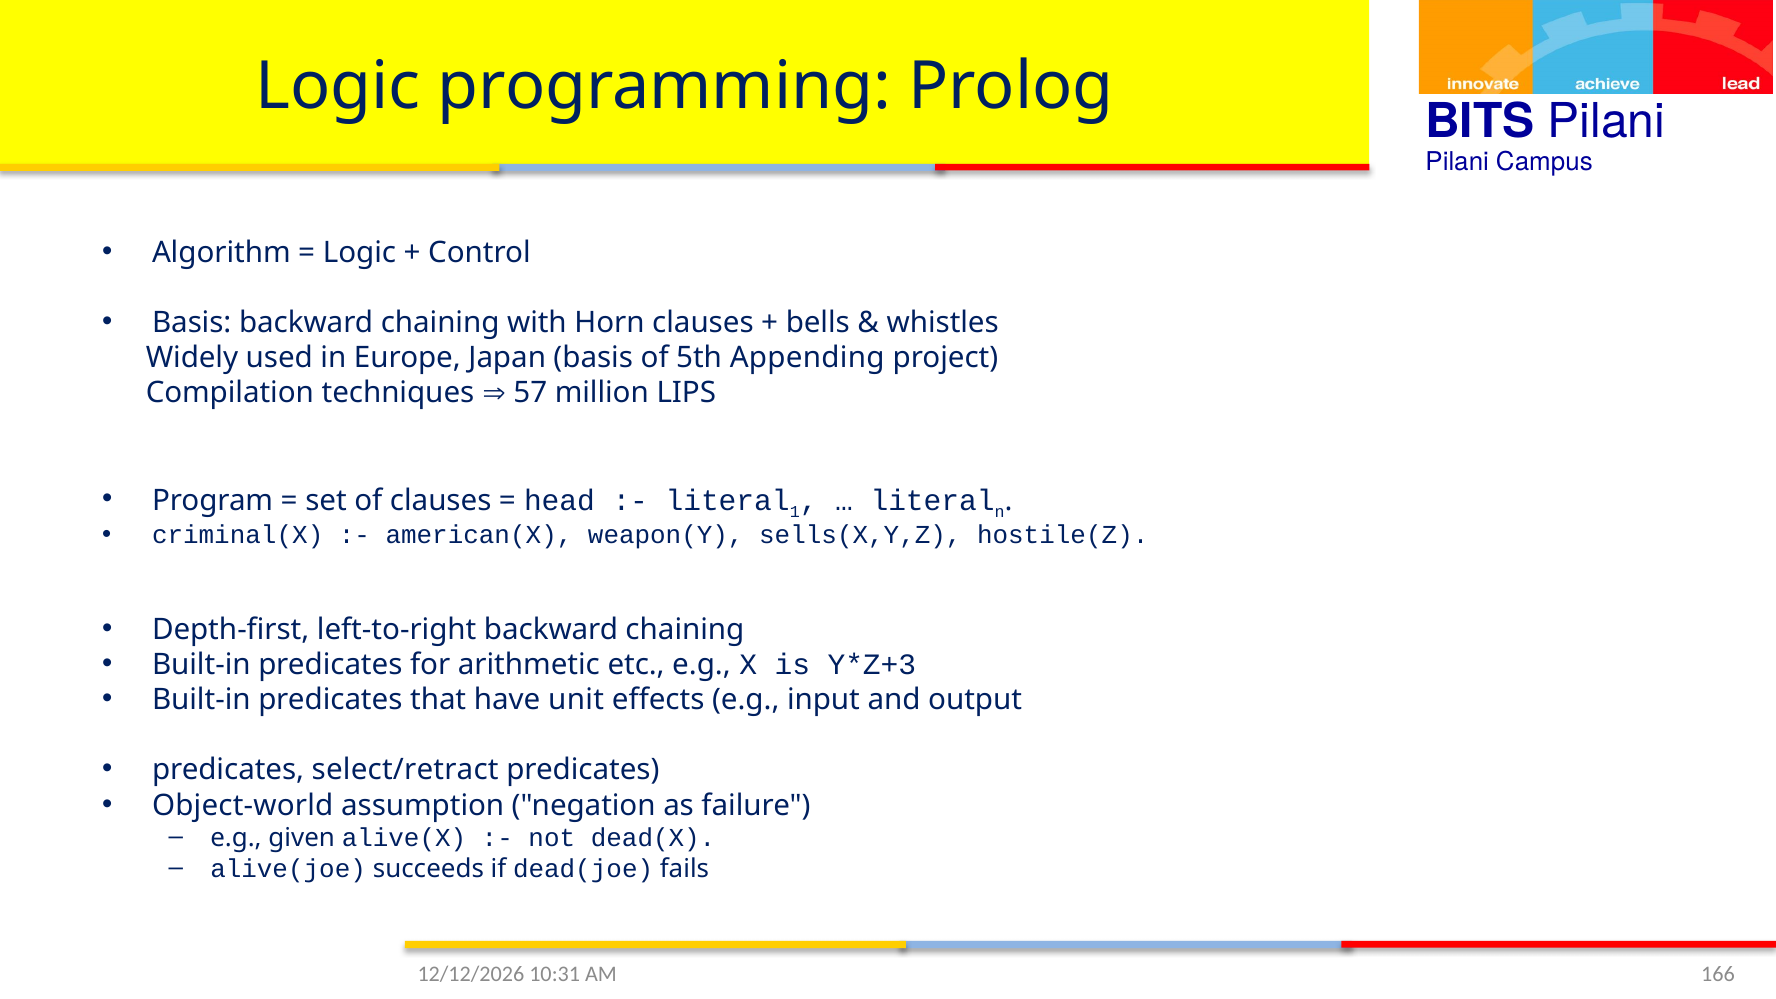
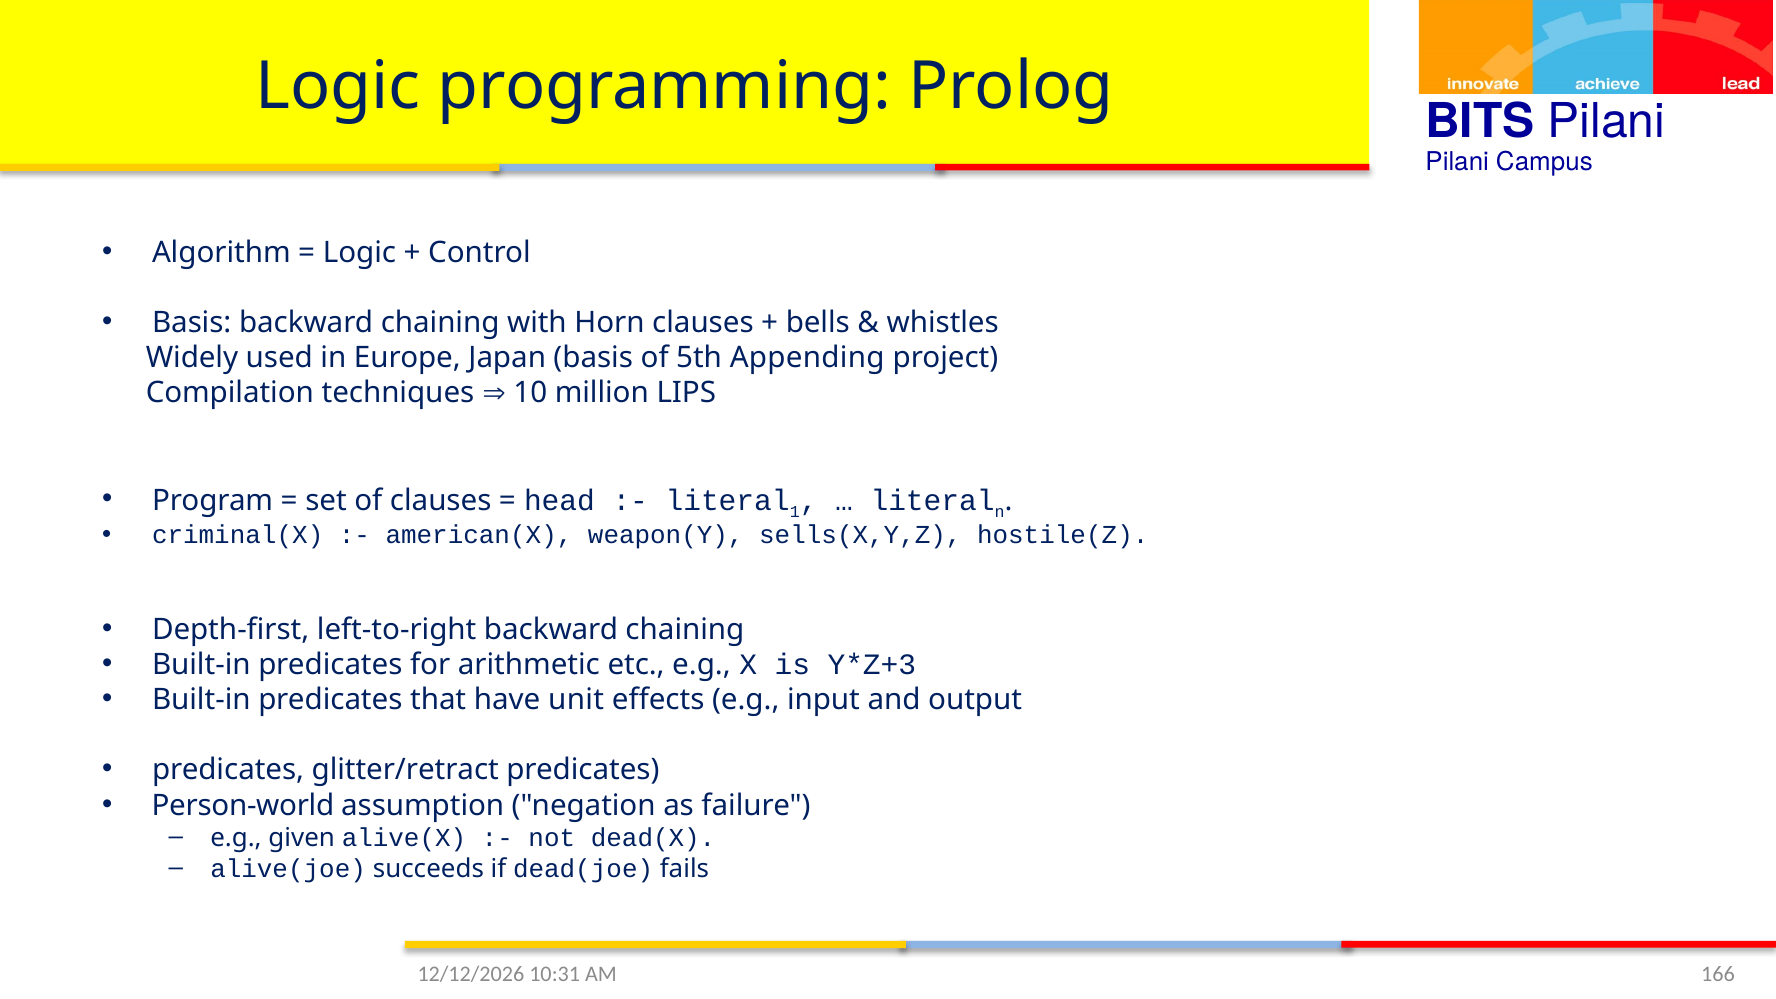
57: 57 -> 10 (530, 393)
select/retract: select/retract -> glitter/retract (405, 770)
Object-world: Object-world -> Person-world (243, 805)
